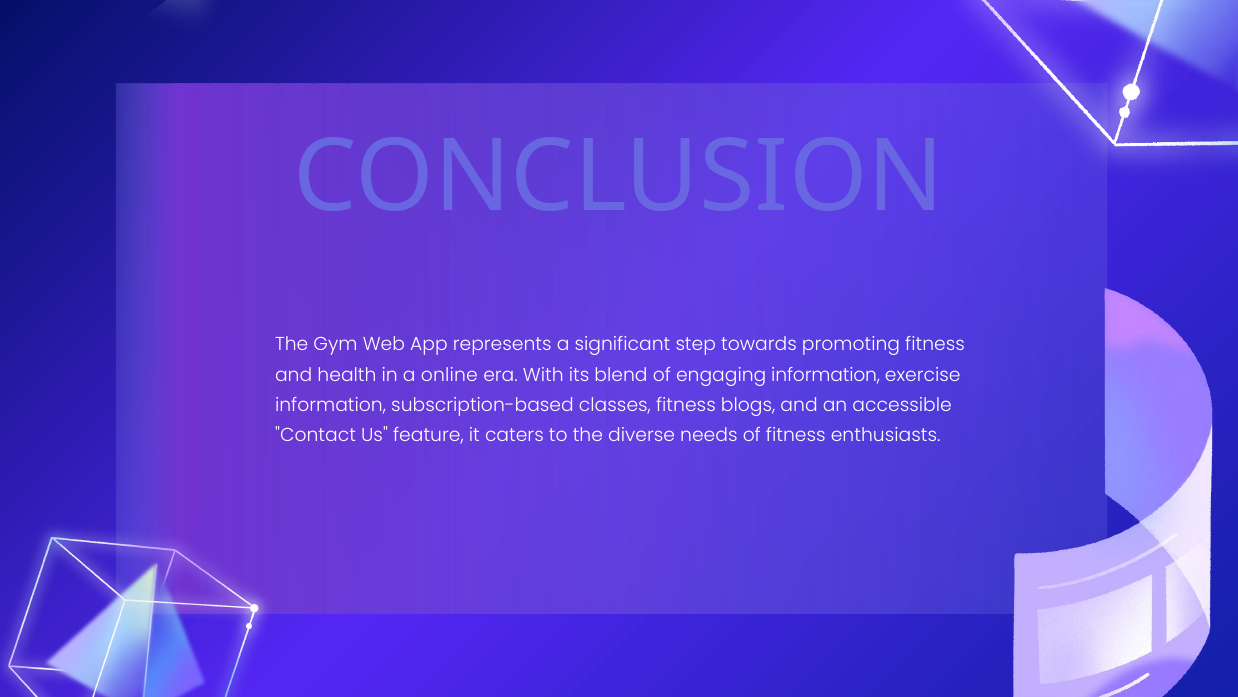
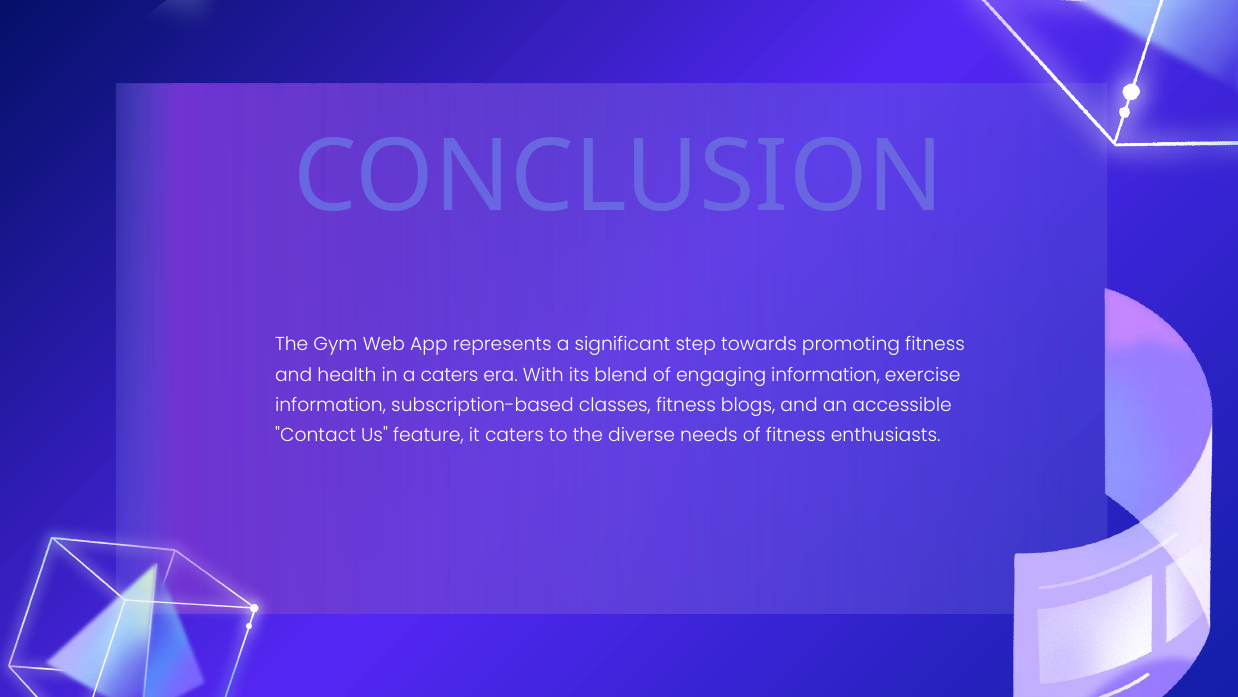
a online: online -> caters (450, 374)
